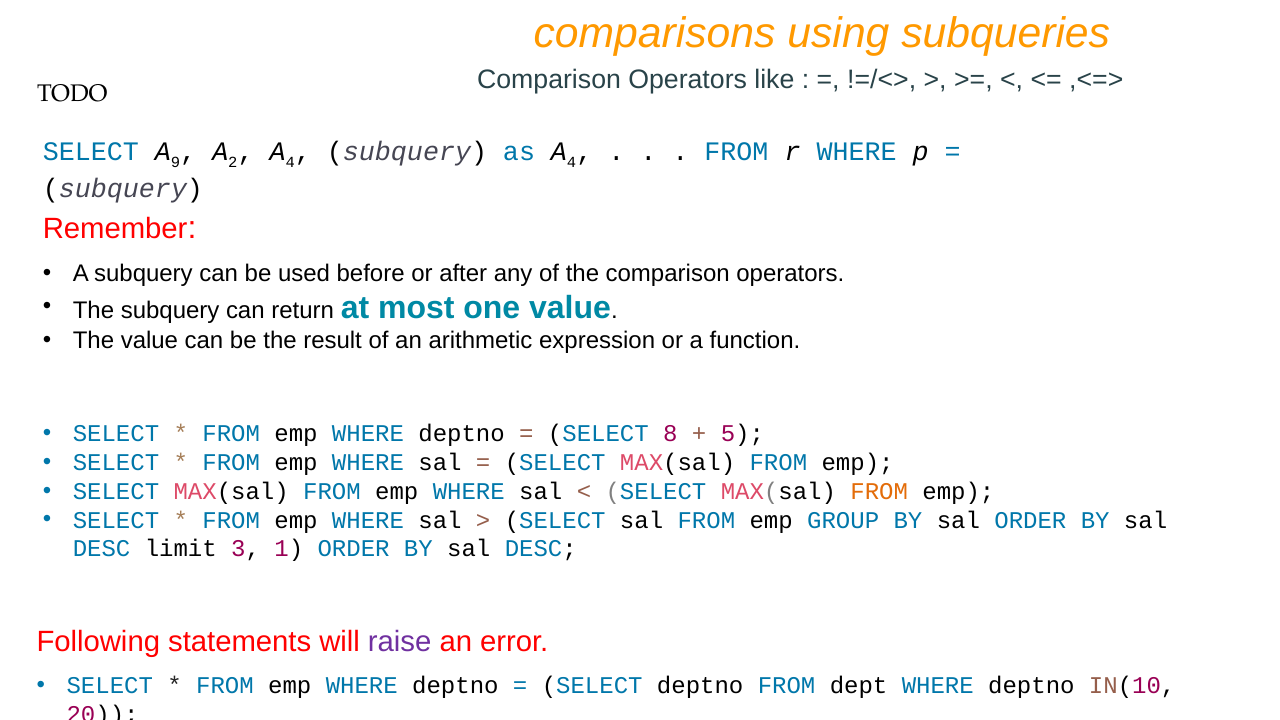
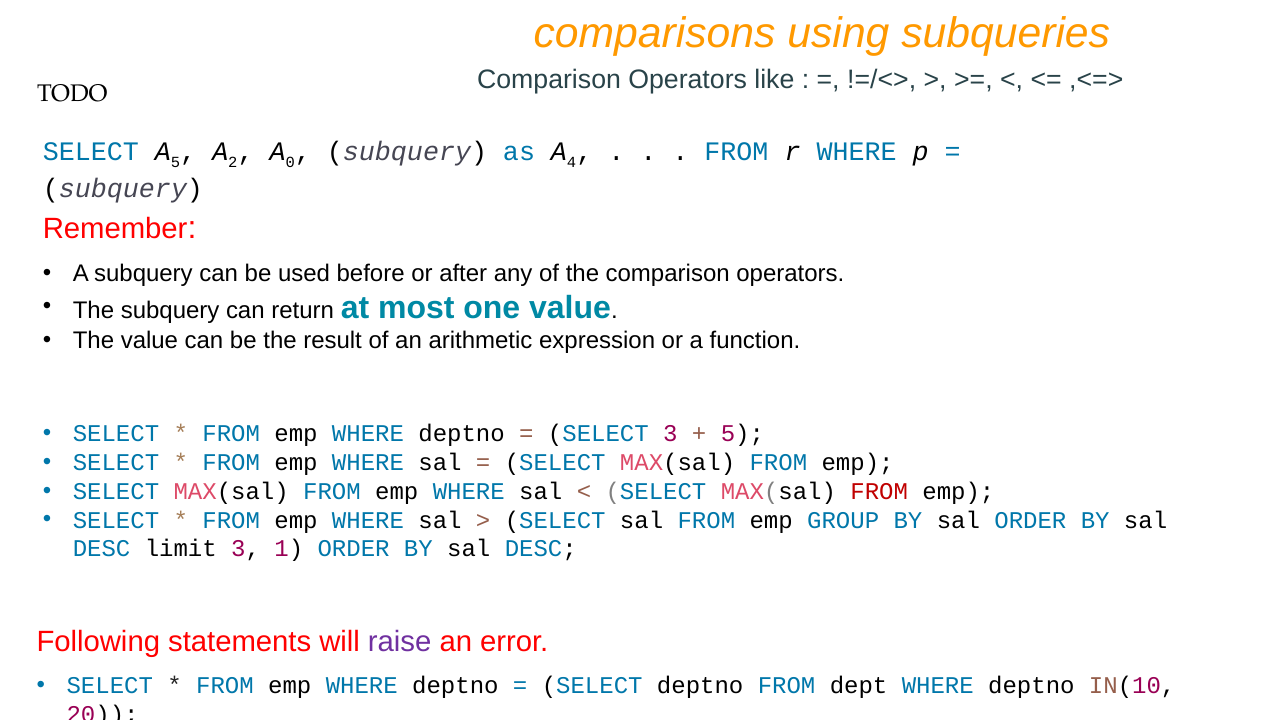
A 9: 9 -> 5 (176, 162)
4: 4 -> 0 (290, 162)
SELECT 8: 8 -> 3 (670, 434)
FROM colour: orange -> red (879, 491)
